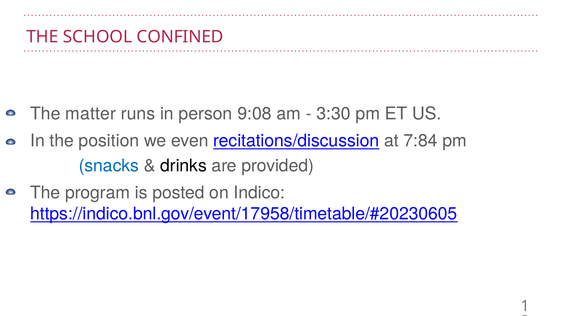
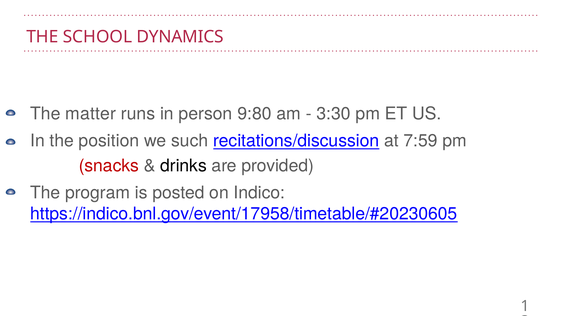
CONFINED: CONFINED -> DYNAMICS (180, 37)
9:08: 9:08 -> 9:80 (255, 114)
even: even -> such (190, 141)
7:84: 7:84 -> 7:59 (421, 141)
snacks colour: blue -> red (109, 166)
